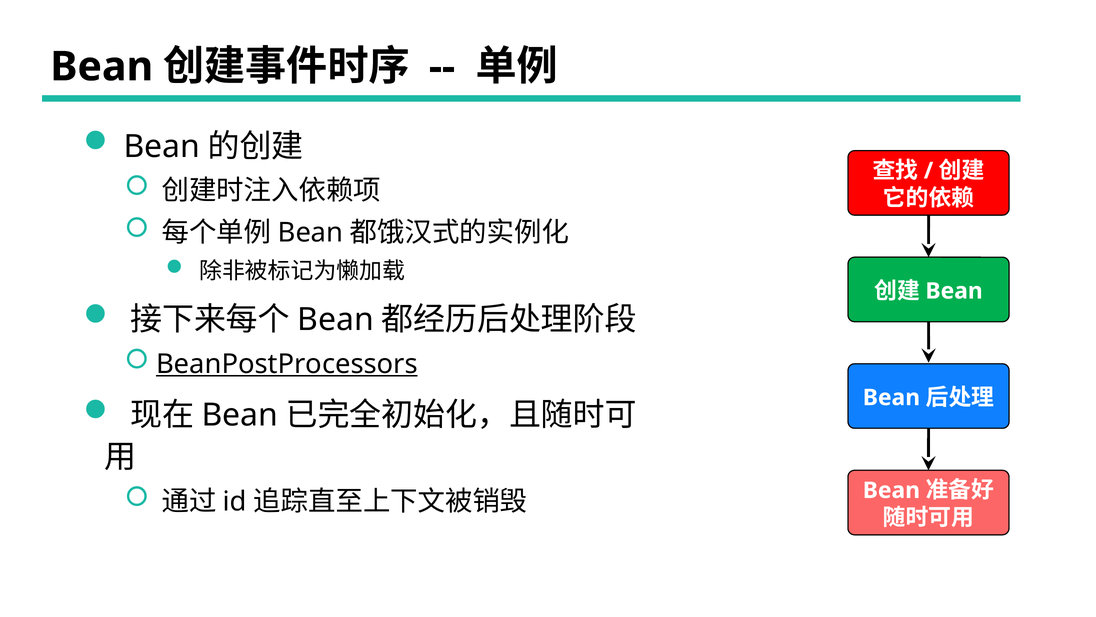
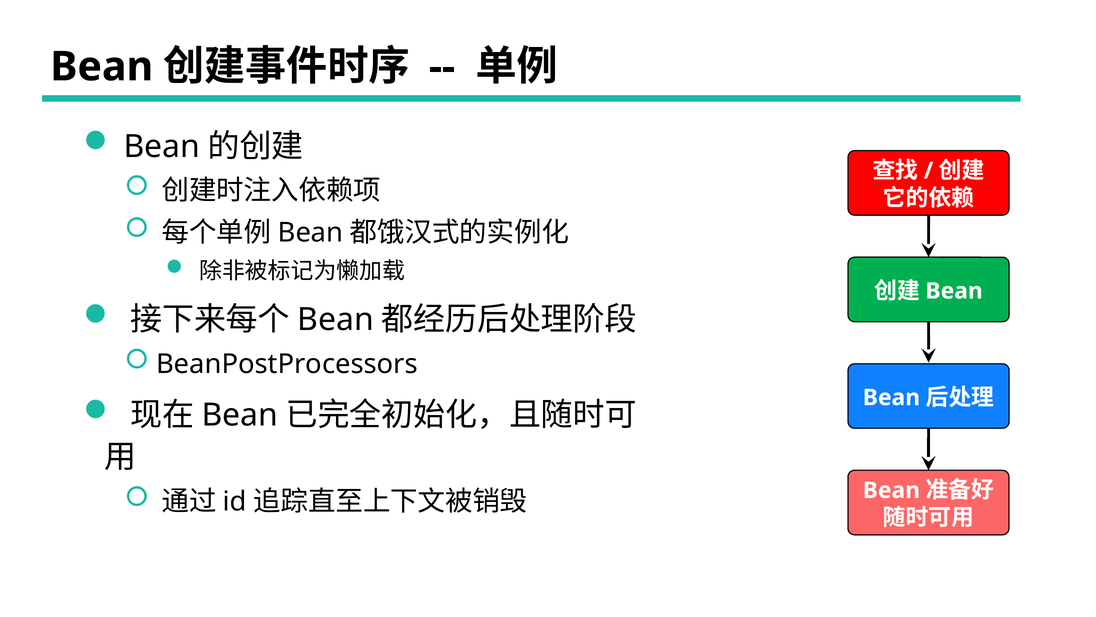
BeanPostProcessors underline: present -> none (287, 364)
